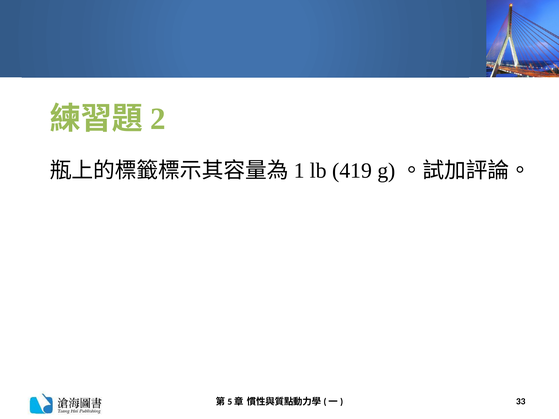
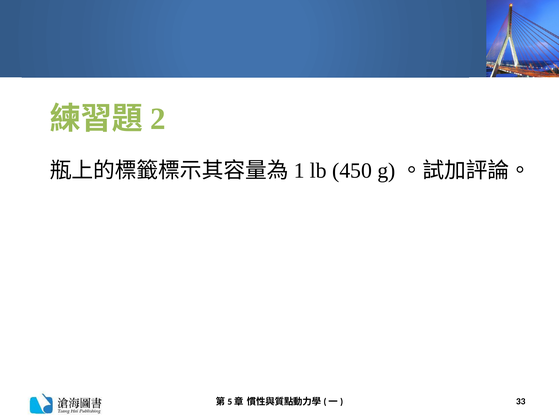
419: 419 -> 450 (352, 171)
